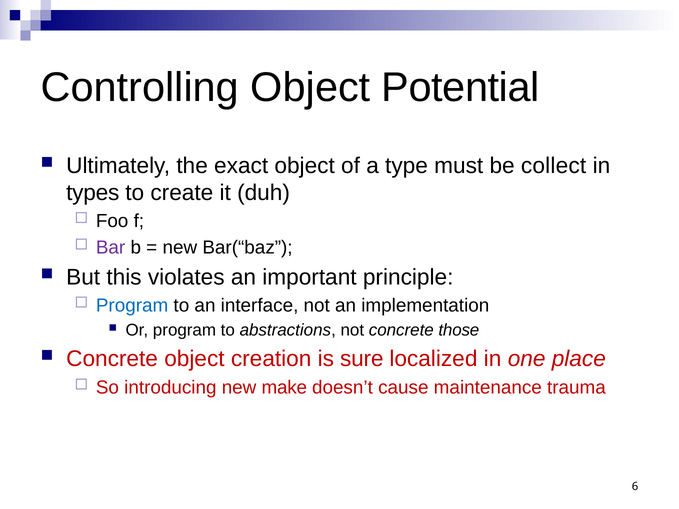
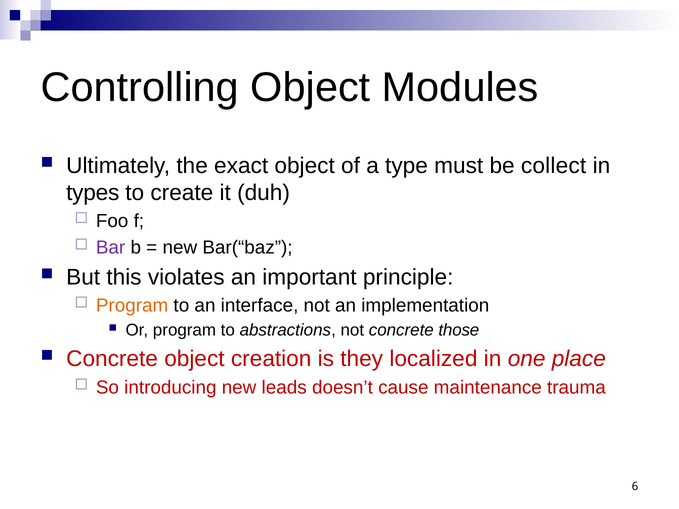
Potential: Potential -> Modules (460, 88)
Program colour: blue -> orange (132, 306)
sure: sure -> they (362, 359)
make: make -> leads (284, 388)
